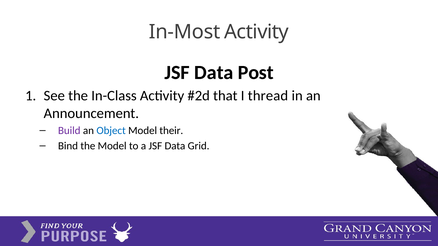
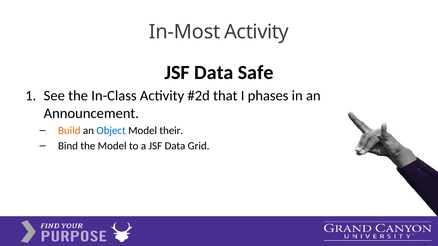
Post: Post -> Safe (256, 73)
thread: thread -> phases (268, 96)
Build colour: purple -> orange (69, 131)
